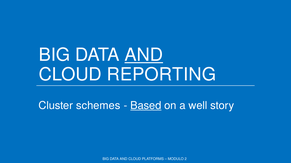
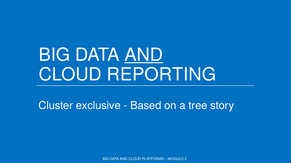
schemes: schemes -> exclusive (98, 106)
Based underline: present -> none (146, 106)
well: well -> tree (198, 106)
